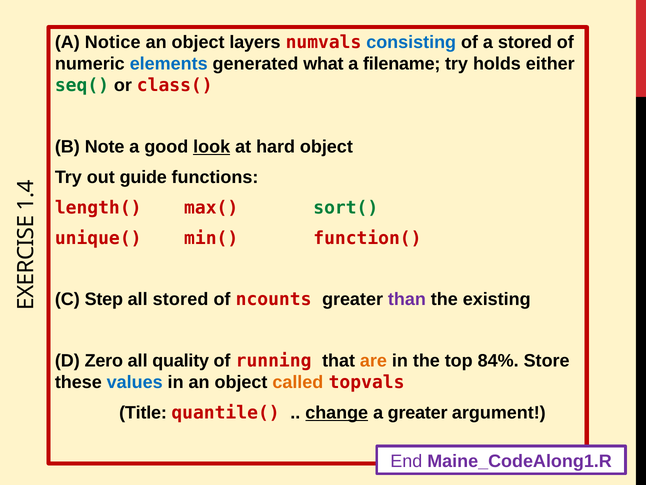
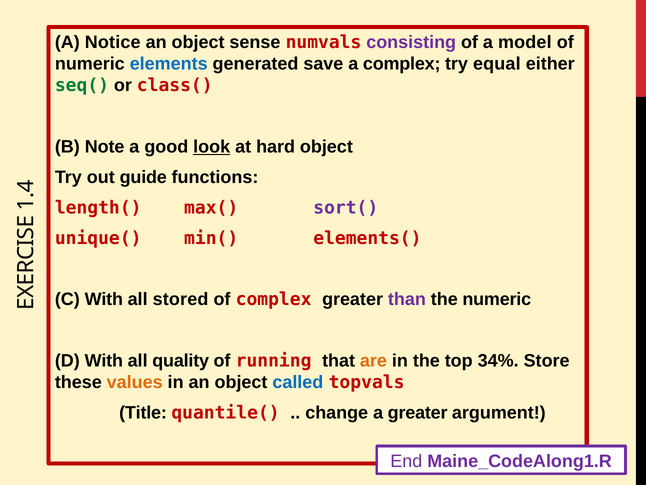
layers: layers -> sense (255, 42)
consisting colour: blue -> purple (411, 42)
a stored: stored -> model (525, 42)
what: what -> save (323, 64)
a filename: filename -> complex (402, 64)
holds: holds -> equal (497, 64)
sort( colour: green -> purple (346, 208)
function(: function( -> elements( (367, 238)
C Step: Step -> With (104, 299)
of ncounts: ncounts -> complex (274, 299)
the existing: existing -> numeric (497, 299)
D Zero: Zero -> With (104, 360)
84%: 84% -> 34% (498, 360)
values colour: blue -> orange (135, 382)
called colour: orange -> blue (298, 382)
change underline: present -> none (337, 412)
